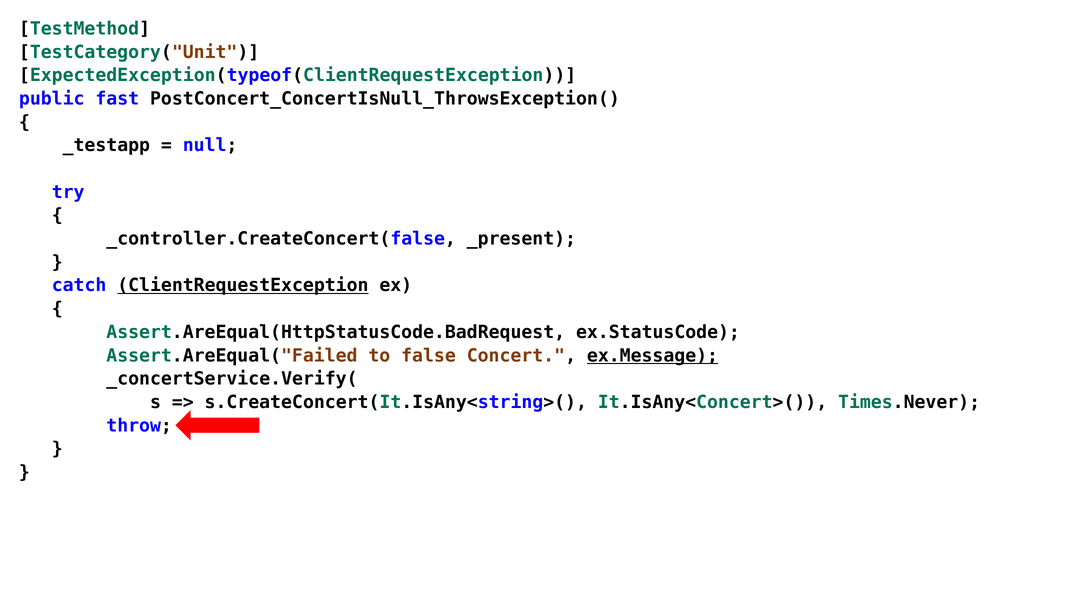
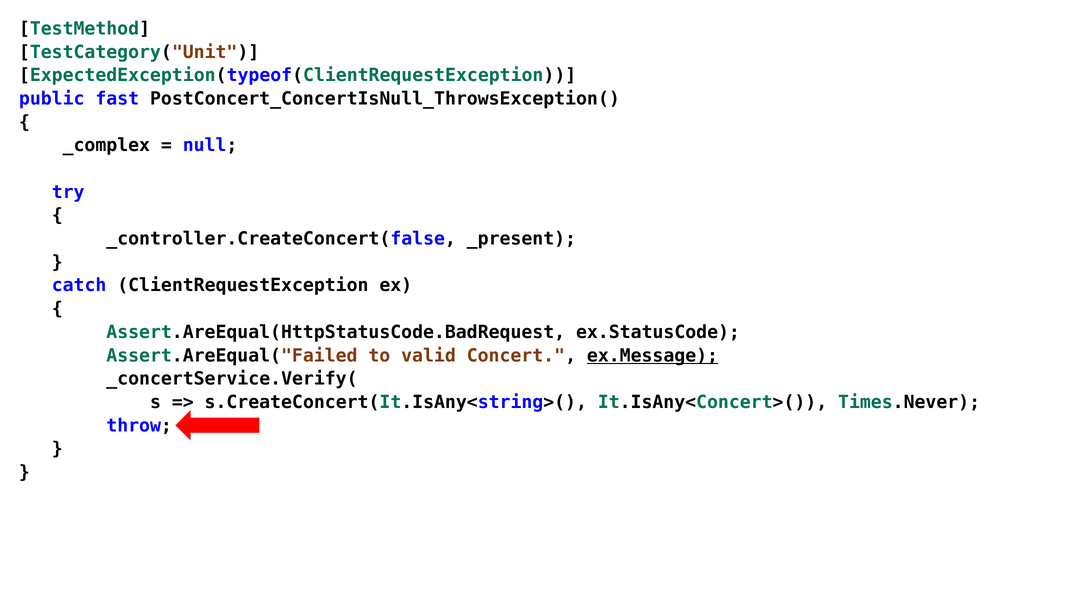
_testapp: _testapp -> _complex (106, 146)
ClientRequestException underline: present -> none (243, 286)
false: false -> valid (429, 356)
